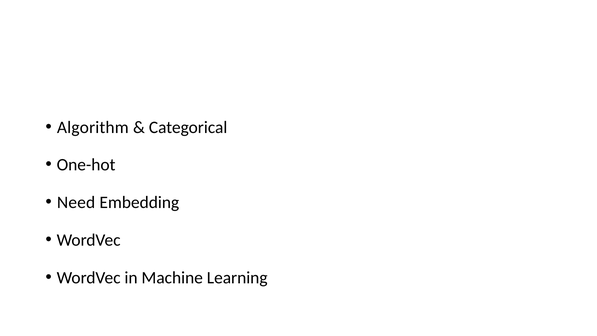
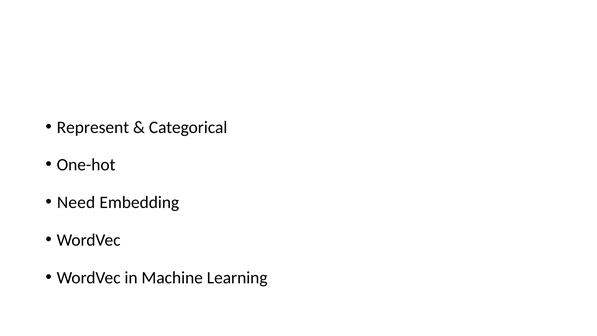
Algorithm: Algorithm -> Represent (93, 127)
